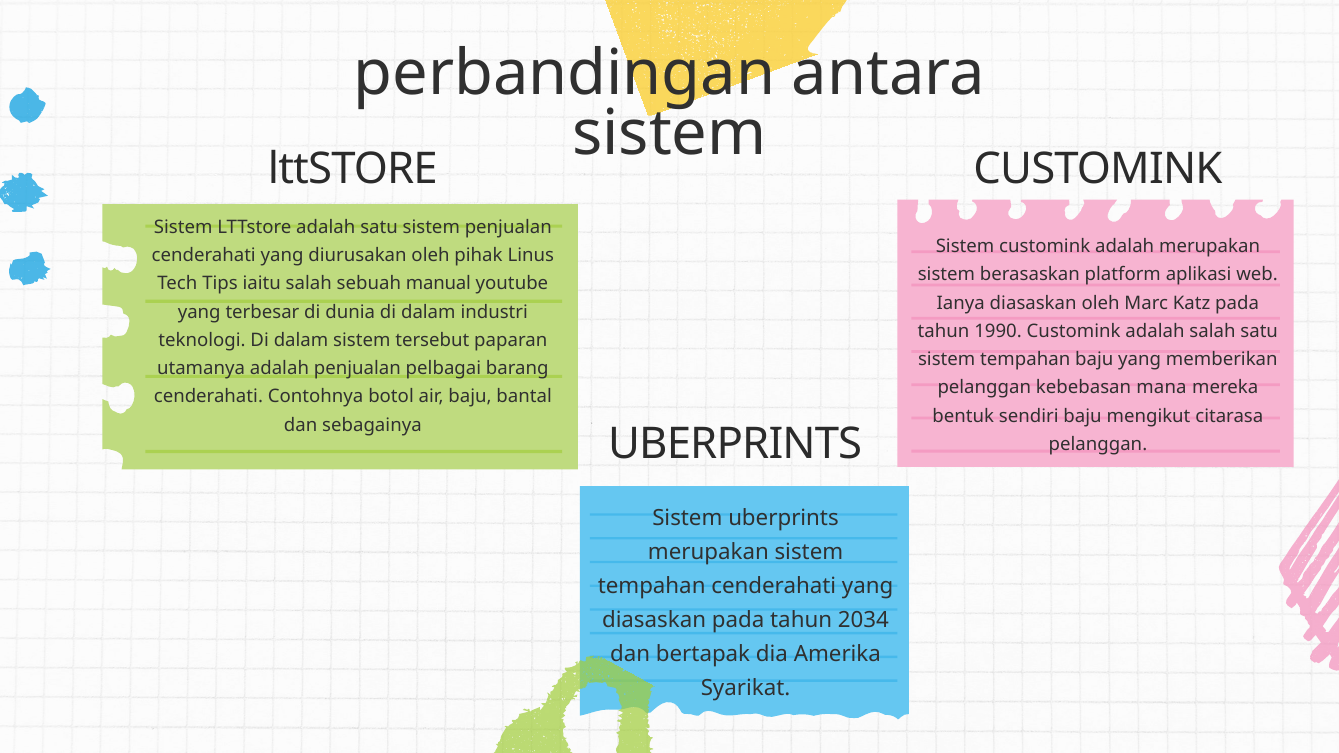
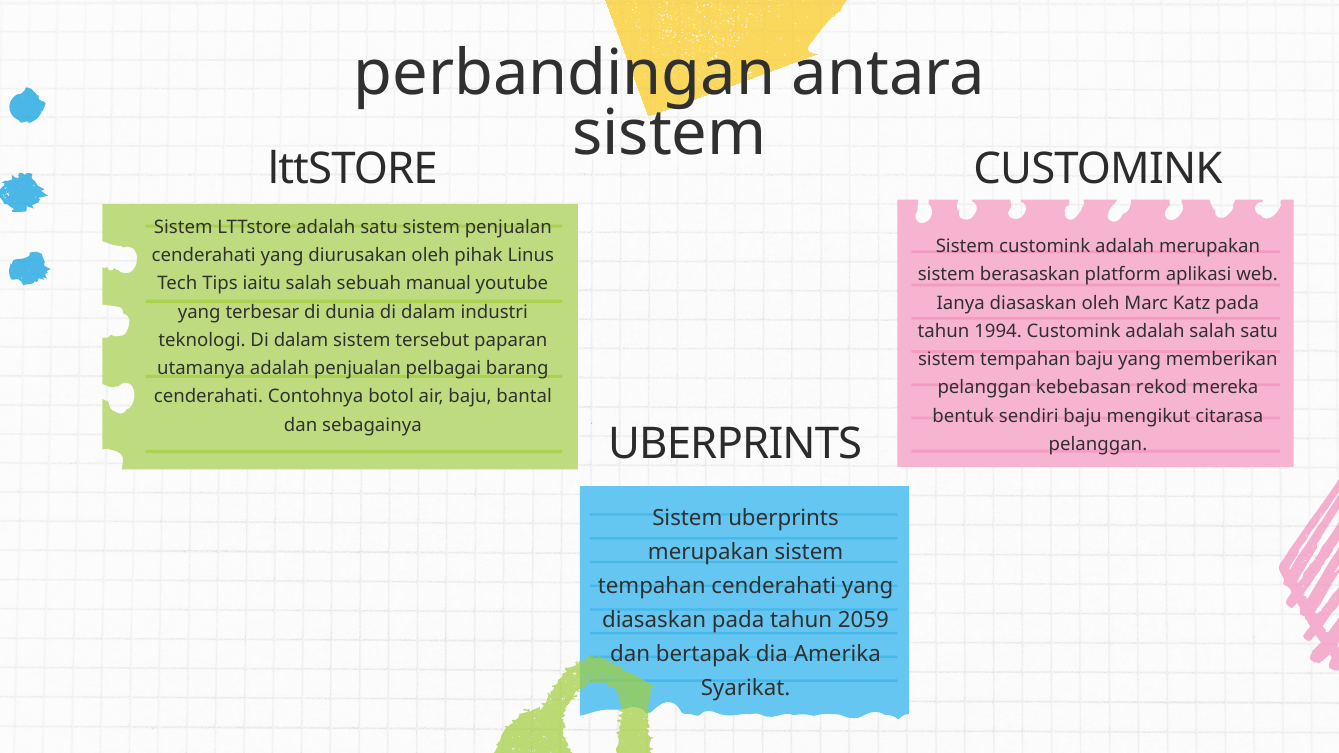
1990: 1990 -> 1994 (998, 331)
mana: mana -> rekod (1162, 388)
2034: 2034 -> 2059 (863, 620)
